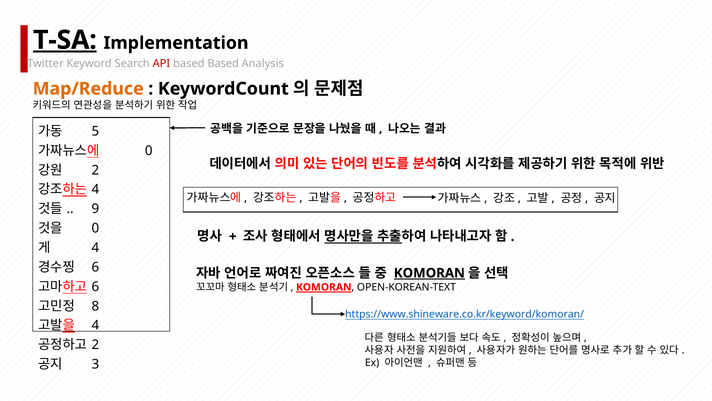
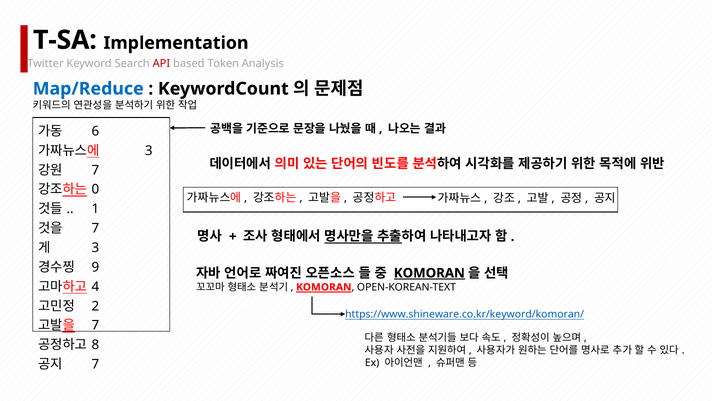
T-SA underline: present -> none (65, 40)
based Based: Based -> Token (223, 64)
Map/Reduce colour: orange -> blue (88, 89)
5: 5 -> 6 (95, 131)
0: 0 -> 3 (149, 150)
2: 2 -> 7 (95, 170)
4: 4 -> 0 (95, 189)
9: 9 -> 1 (95, 209)
0: 0 -> 7 (95, 228)
4: 4 -> 3 (95, 248)
6: 6 -> 9 (95, 267)
6: 6 -> 4 (95, 286)
8: 8 -> 2 (95, 306)
4: 4 -> 7 (95, 325)
2: 2 -> 8 (95, 345)
3: 3 -> 7 (95, 364)
